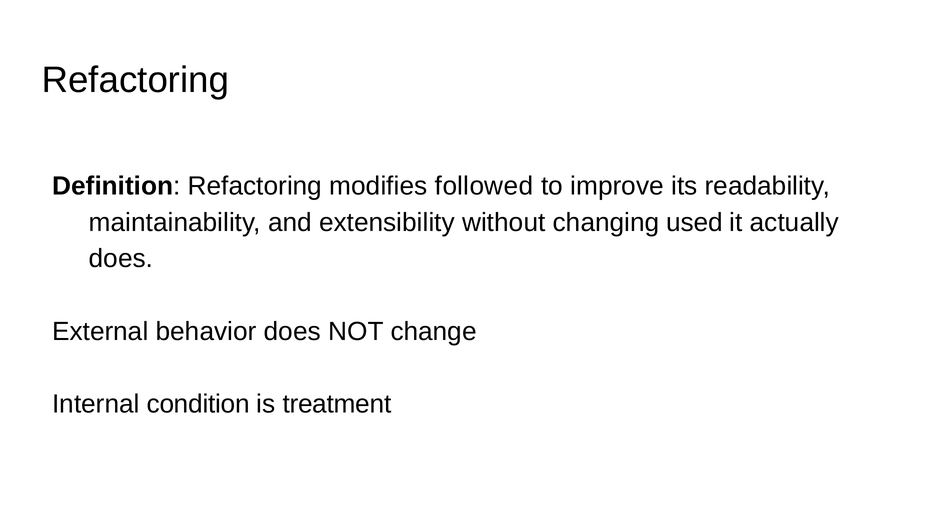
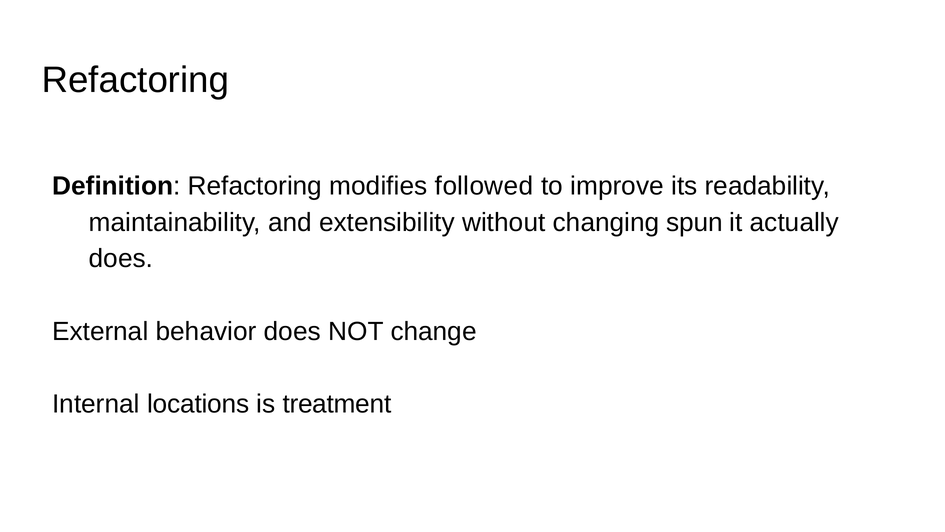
used: used -> spun (695, 222)
condition: condition -> locations (198, 404)
